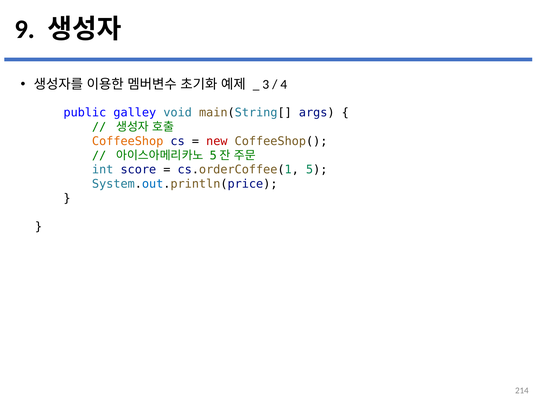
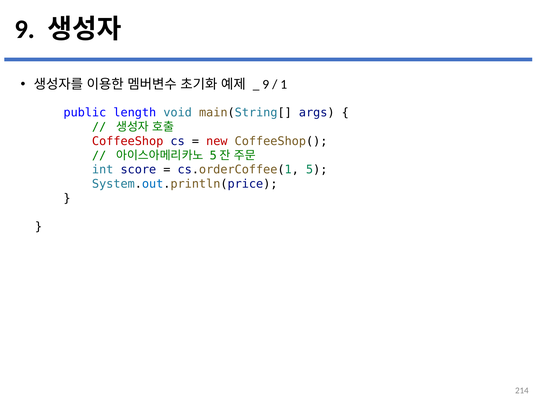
3: 3 -> 9 (266, 85)
4: 4 -> 1 (284, 85)
galley: galley -> length (135, 113)
CoffeeShop colour: orange -> red (128, 141)
